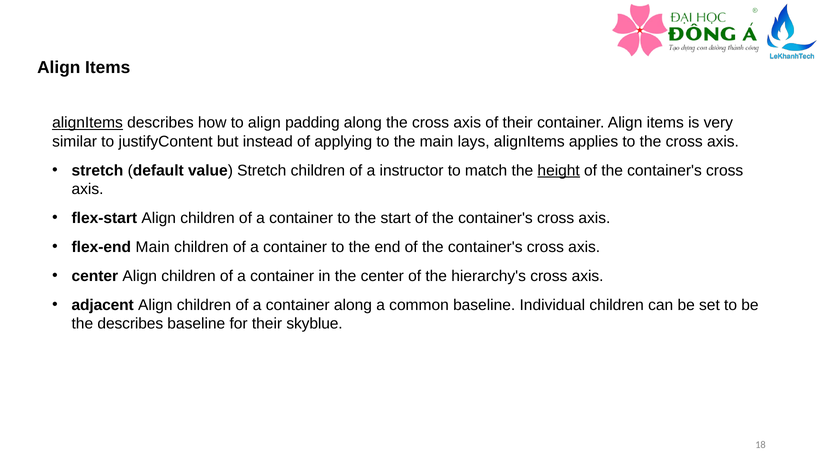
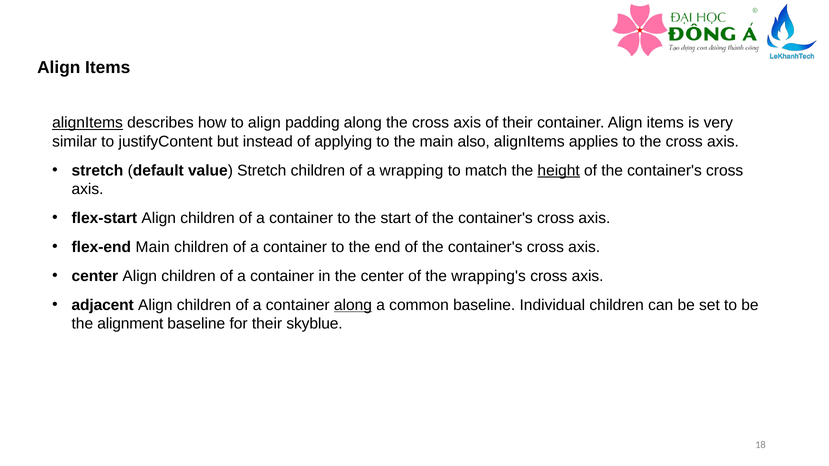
lays: lays -> also (474, 141)
instructor: instructor -> wrapping (411, 171)
hierarchy's: hierarchy's -> wrapping's (489, 276)
along underline: none -> present (353, 305)
the describes: describes -> alignment (130, 324)
